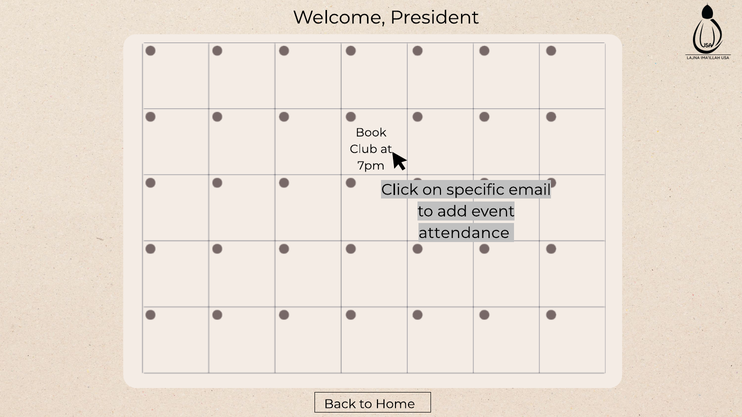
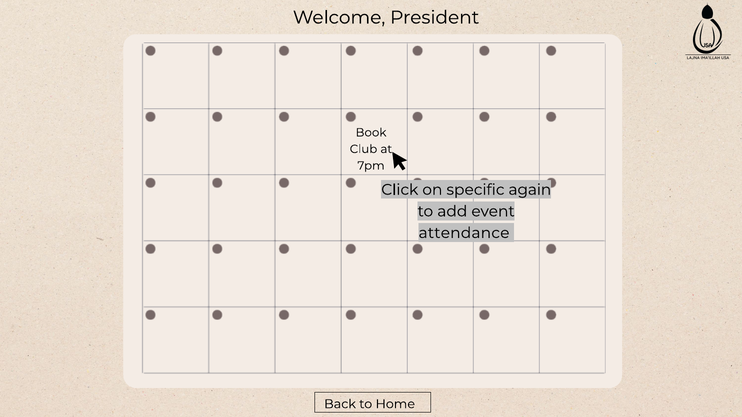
email: email -> again (530, 190)
